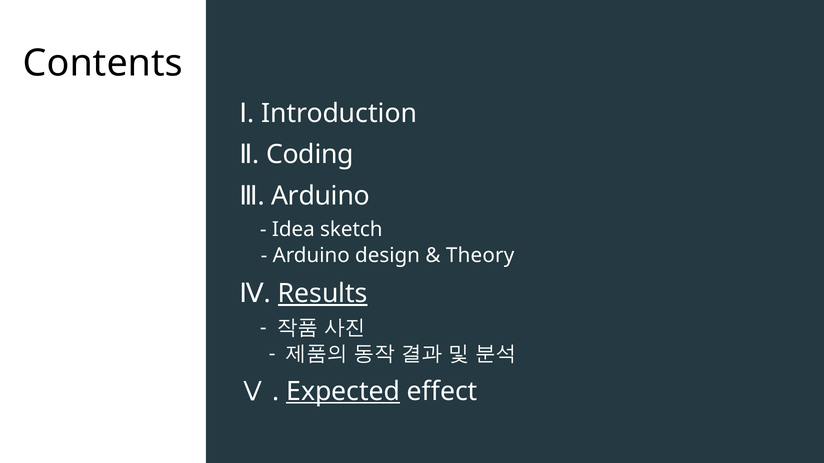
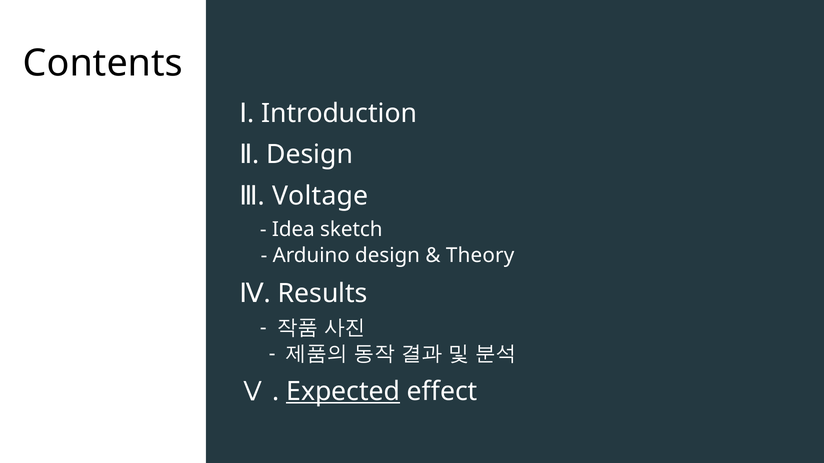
Coding: Coding -> Design (310, 155)
Arduino: Arduino -> Voltage (320, 196)
Results underline: present -> none (323, 294)
